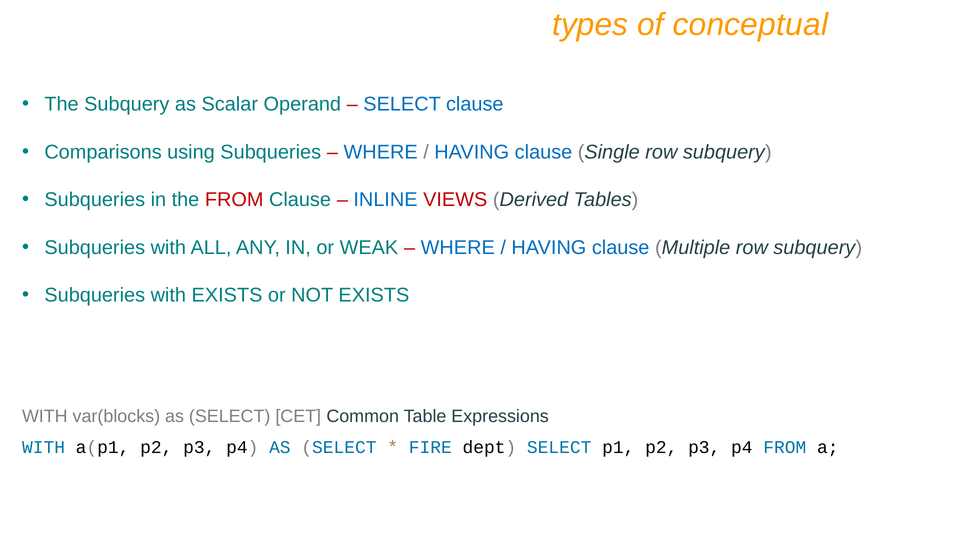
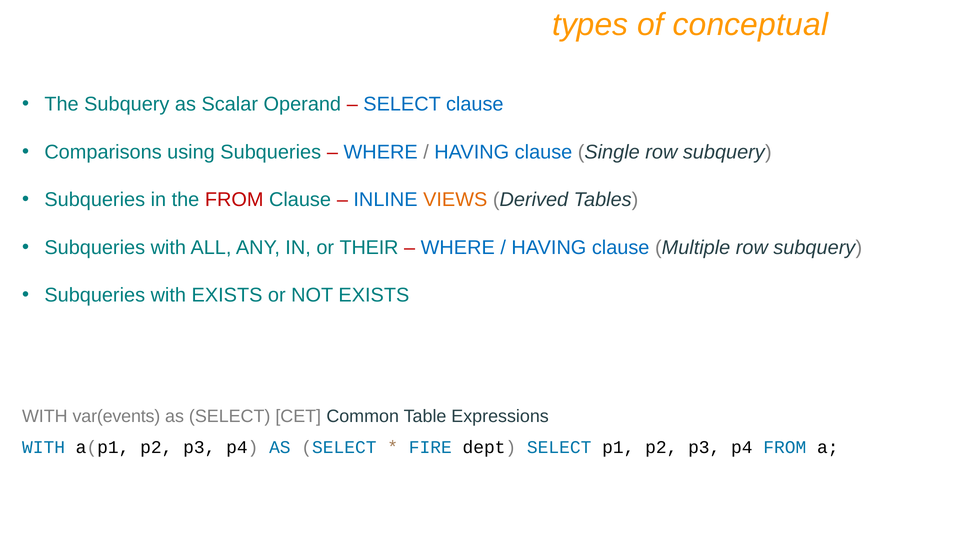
VIEWS colour: red -> orange (455, 200)
WEAK: WEAK -> THEIR (369, 248)
var(blocks: var(blocks -> var(events (116, 416)
